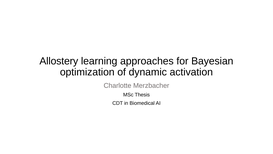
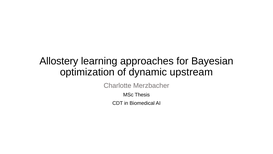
activation: activation -> upstream (191, 72)
